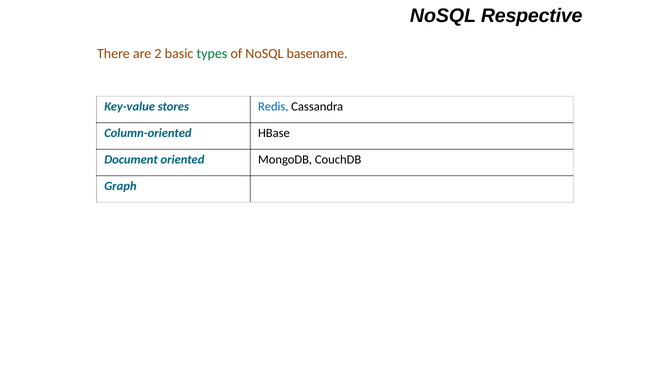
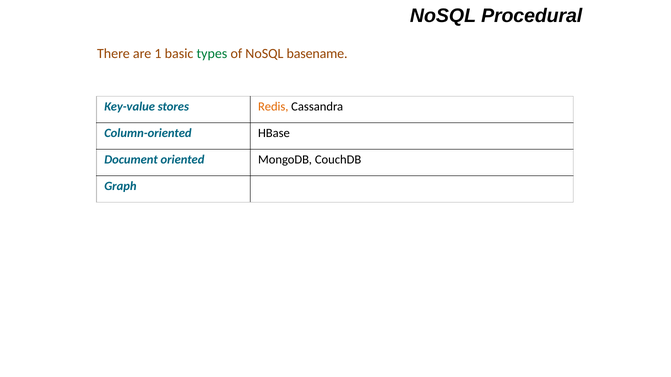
Respective: Respective -> Procedural (532, 16)
2: 2 -> 1 (158, 54)
Redis colour: blue -> orange (273, 107)
